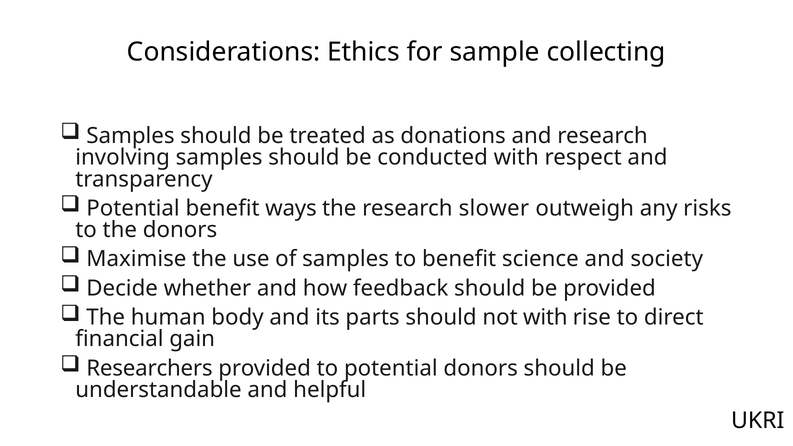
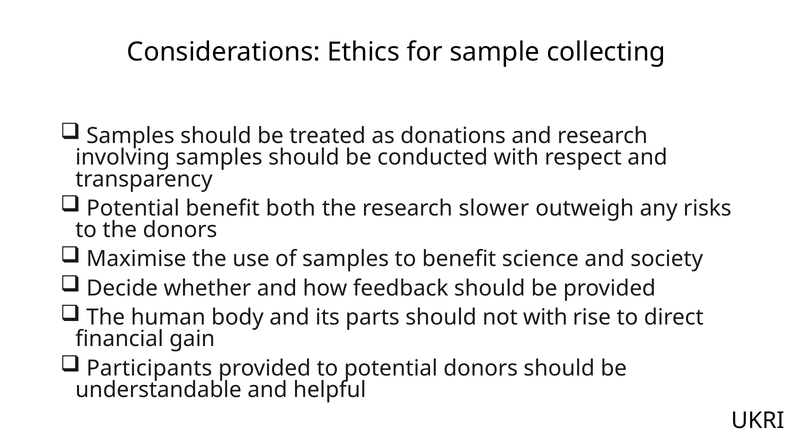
ways: ways -> both (291, 208)
Researchers: Researchers -> Participants (149, 368)
